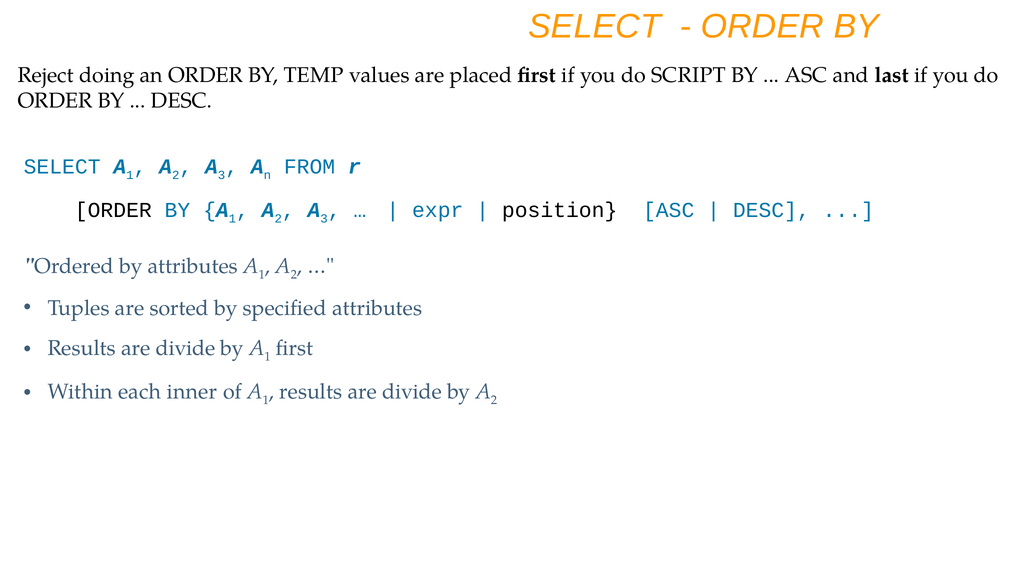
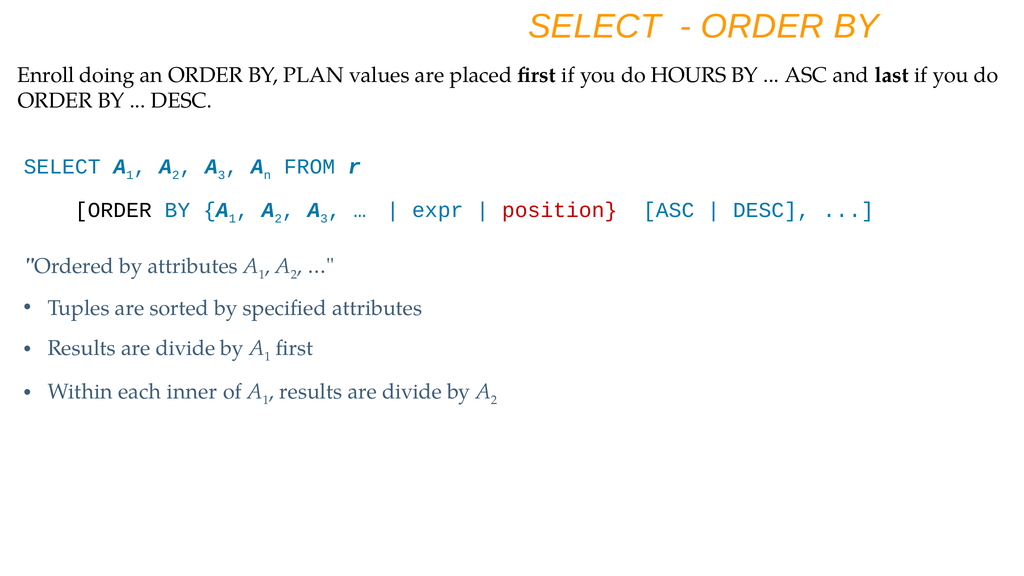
Reject: Reject -> Enroll (46, 75)
TEMP: TEMP -> PLAN (314, 75)
SCRIPT: SCRIPT -> HOURS (689, 75)
position colour: black -> red (560, 210)
